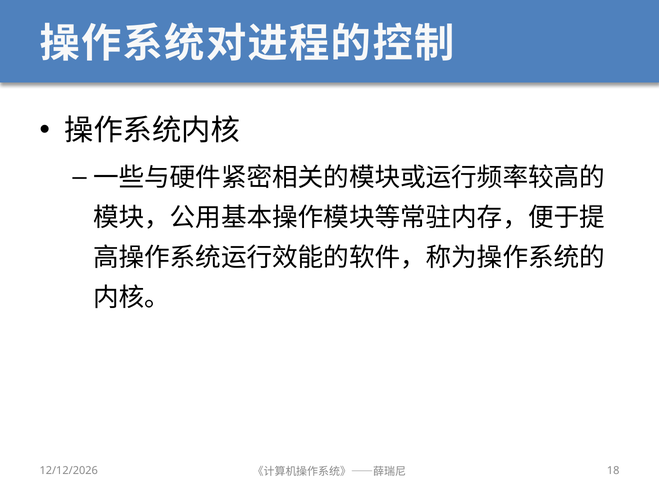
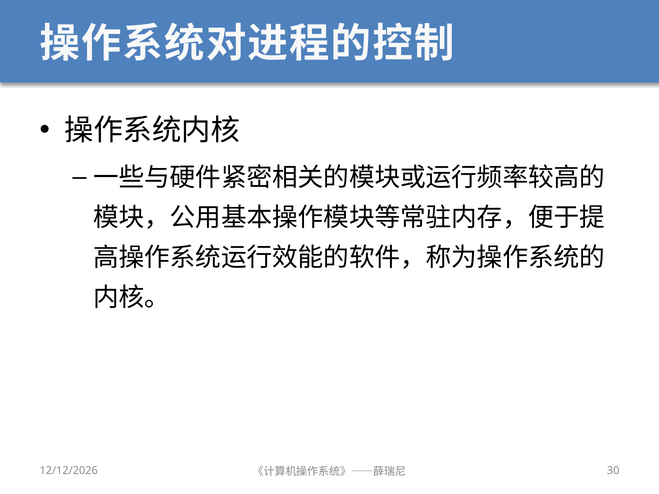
18: 18 -> 30 (613, 471)
